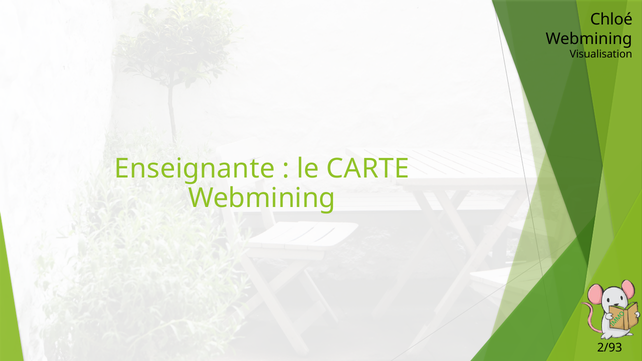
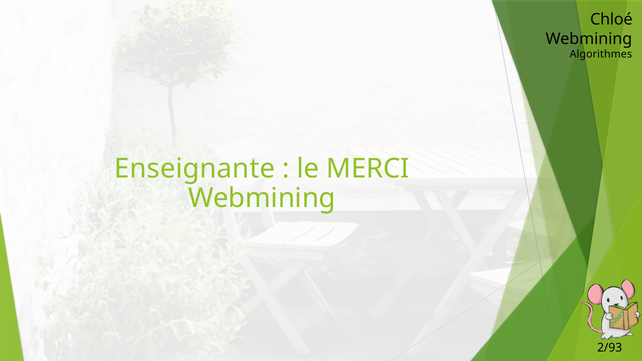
Visualisation: Visualisation -> Algorithmes (601, 54)
CARTE: CARTE -> MERCI (368, 169)
